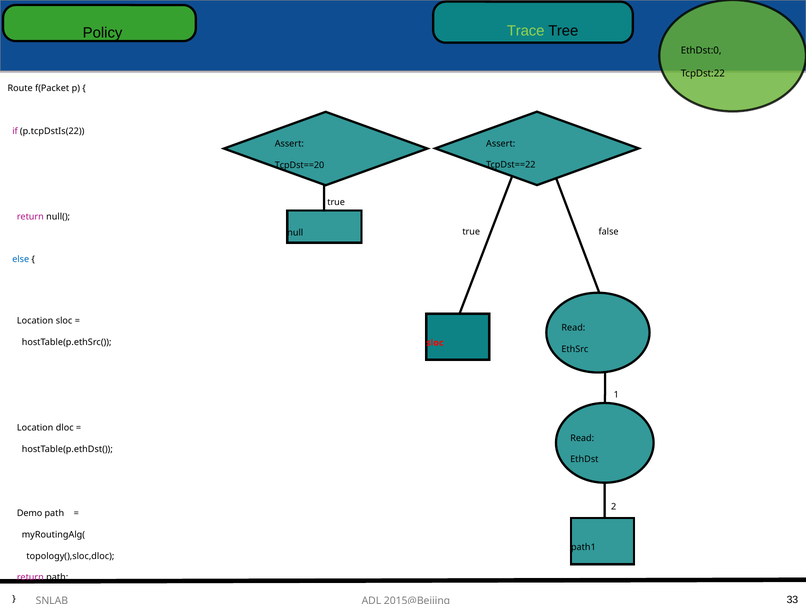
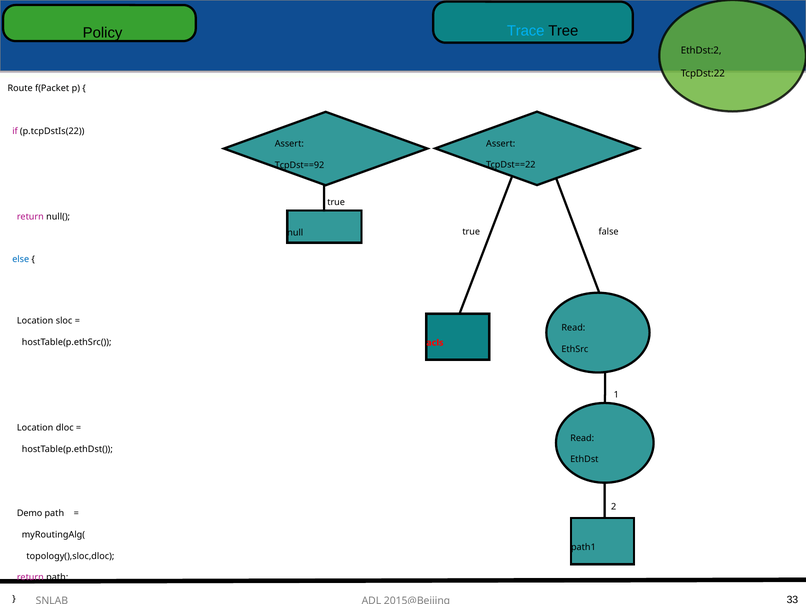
Trace colour: light green -> light blue (526, 31)
EthDst:0: EthDst:0 -> EthDst:2 (701, 51)
TcpDst==20: TcpDst==20 -> TcpDst==92 (299, 165)
sloc: sloc -> acls (435, 343)
